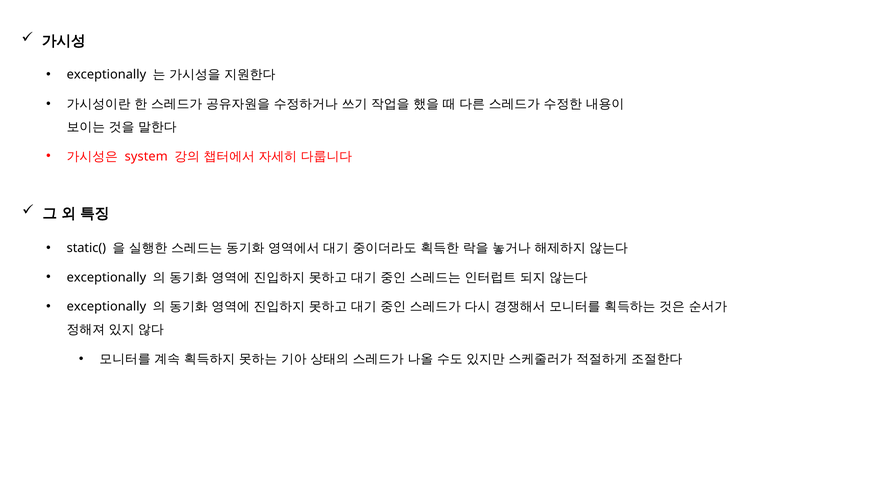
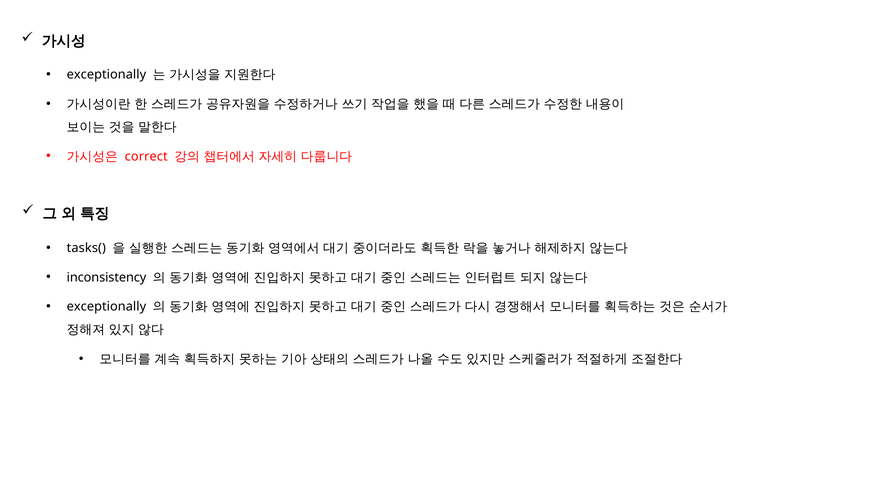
system: system -> correct (146, 156)
static(: static( -> tasks( (86, 248)
exceptionally: exceptionally -> inconsistency (107, 277)
